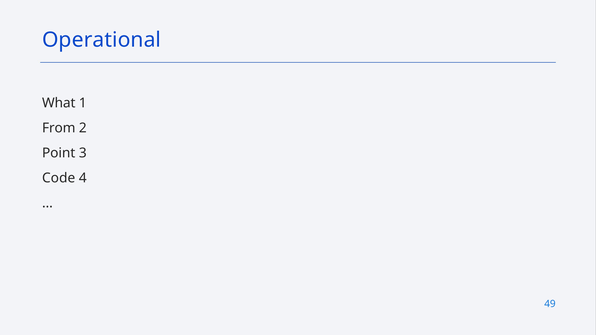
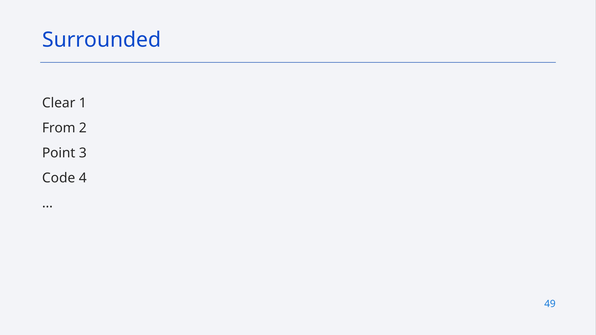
Operational: Operational -> Surrounded (102, 40)
What: What -> Clear (59, 103)
